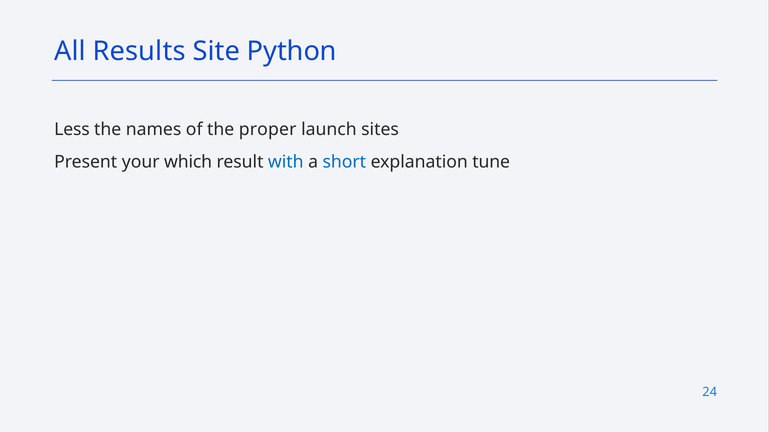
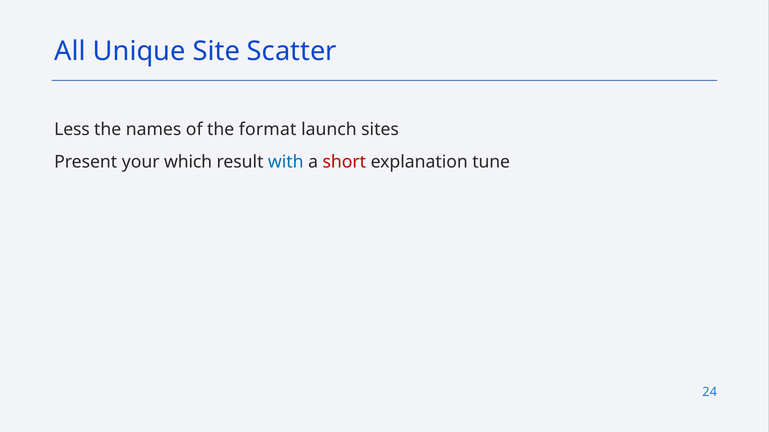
Results: Results -> Unique (139, 51)
Python: Python -> Scatter (292, 51)
proper: proper -> format (268, 130)
short colour: blue -> red (344, 162)
